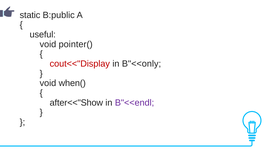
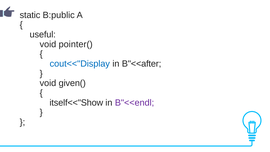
cout<<"Display colour: red -> blue (80, 64)
B"<<only: B"<<only -> B"<<after (142, 64)
when(: when( -> given( (72, 83)
after<<"Show: after<<"Show -> itself<<"Show (76, 103)
